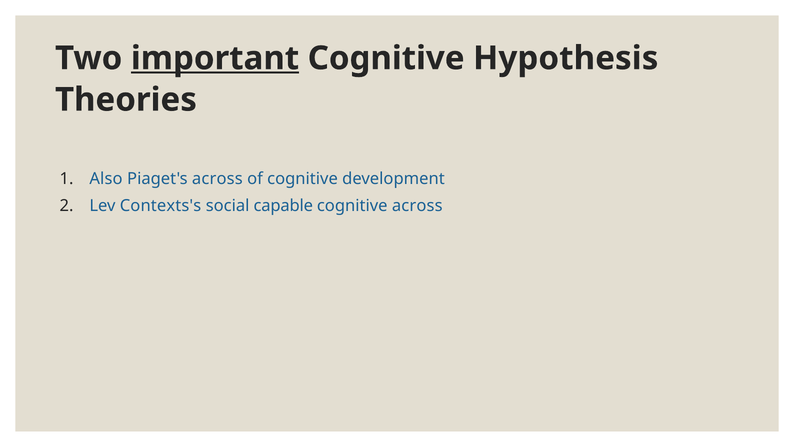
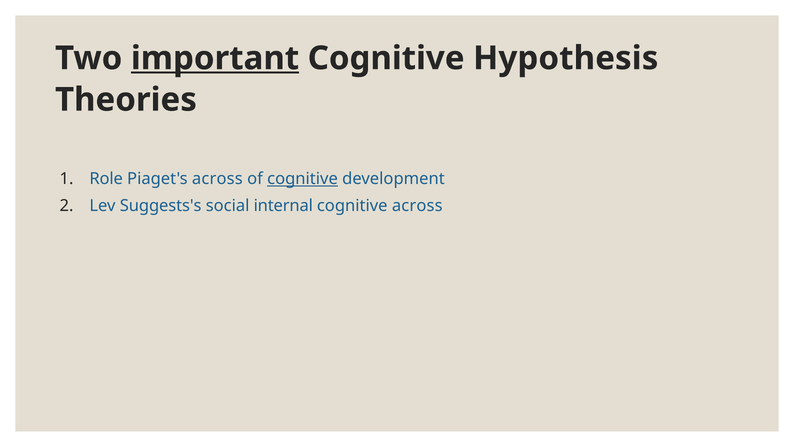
Also: Also -> Role (106, 178)
cognitive underline: none -> present (303, 178)
Contexts's: Contexts's -> Suggests's (161, 206)
capable: capable -> internal (283, 206)
